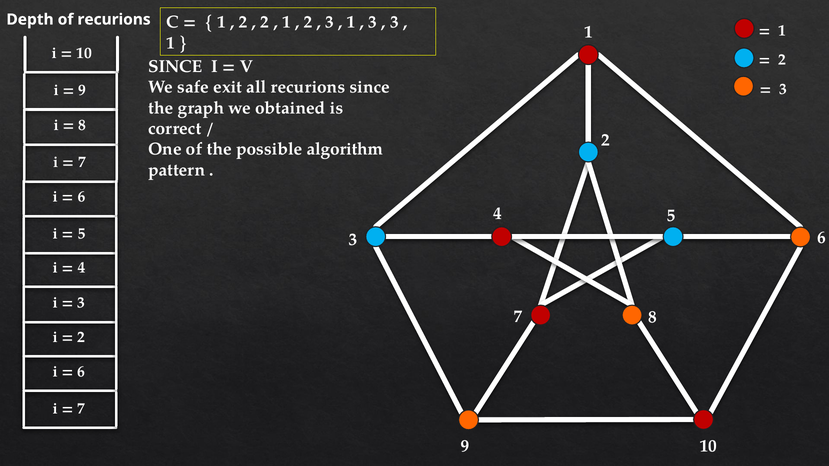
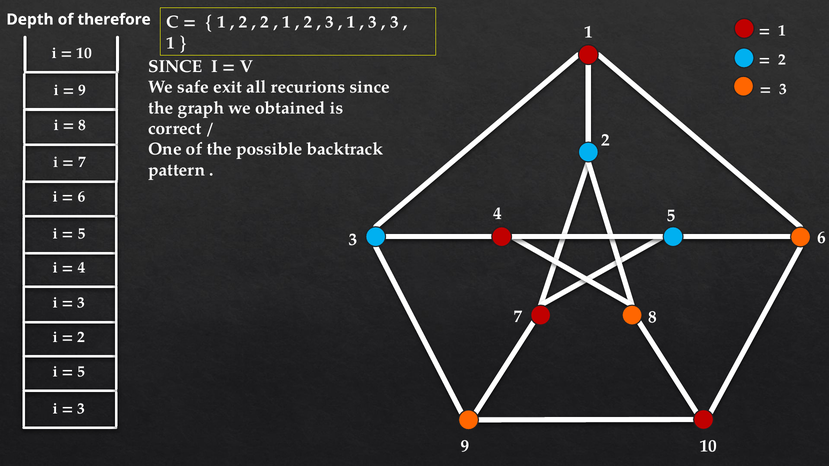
of recurions: recurions -> therefore (114, 19)
algorithm: algorithm -> backtrack (345, 149)
6: 6 -> 5 (81, 372)
7: 7 -> 3 (81, 409)
